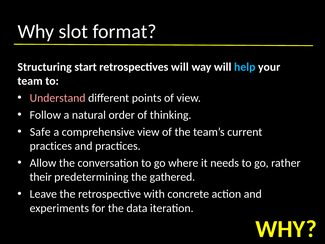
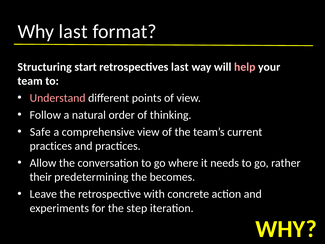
Why slot: slot -> last (73, 31)
retrospectives will: will -> last (180, 67)
help colour: light blue -> pink (245, 67)
gathered: gathered -> becomes (172, 177)
data: data -> step (137, 208)
